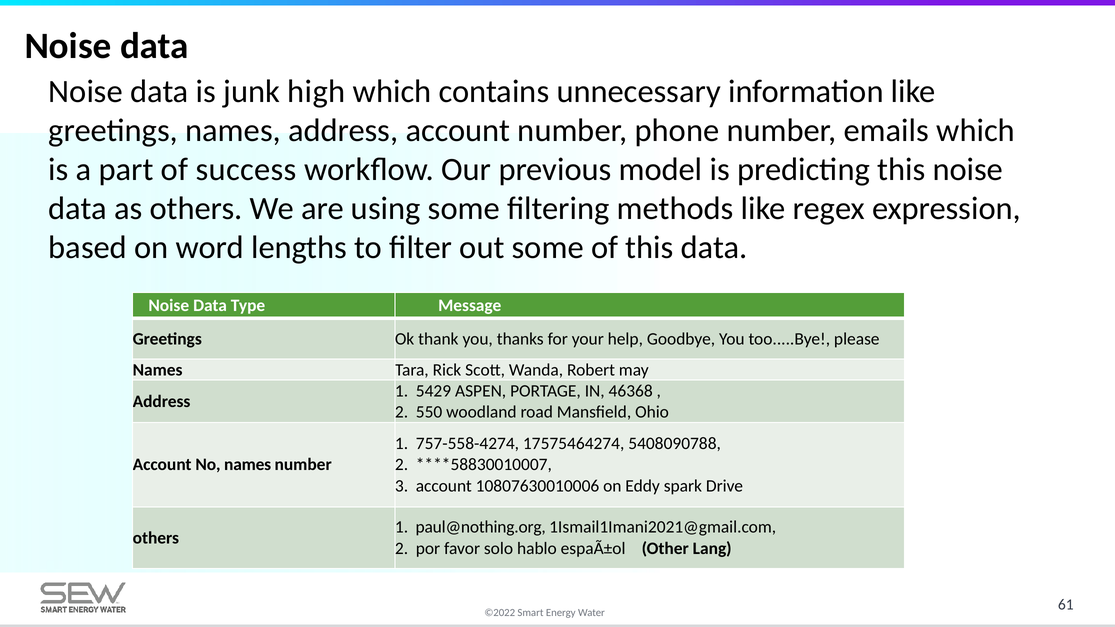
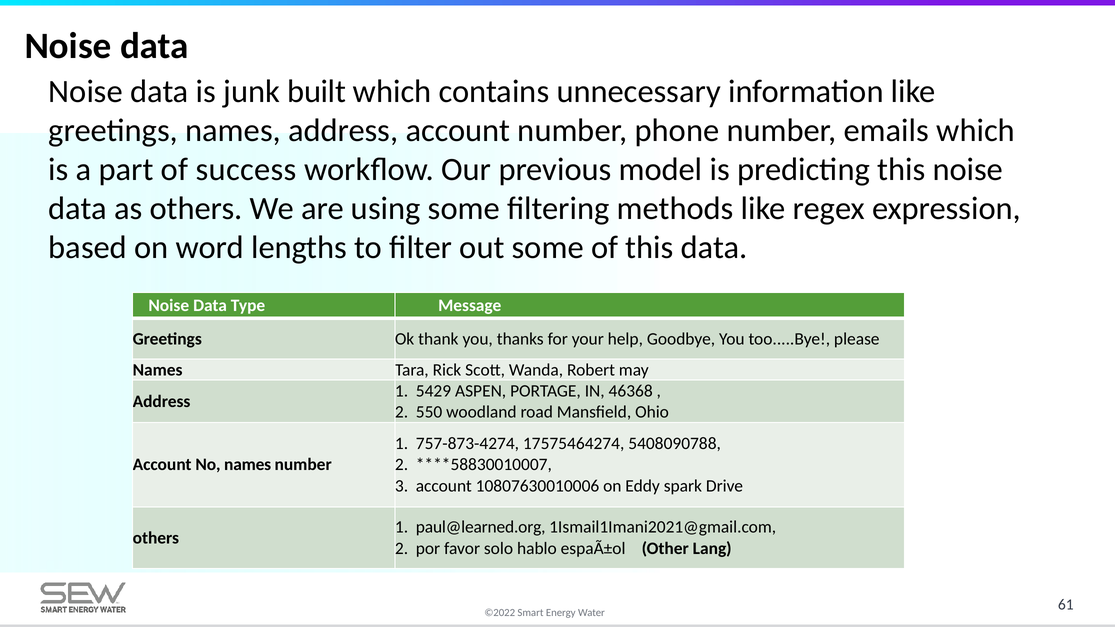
high: high -> built (317, 92)
757-558-4274: 757-558-4274 -> 757-873-4274 (467, 444)
paul@nothing.org: paul@nothing.org -> paul@learned.org (481, 527)
